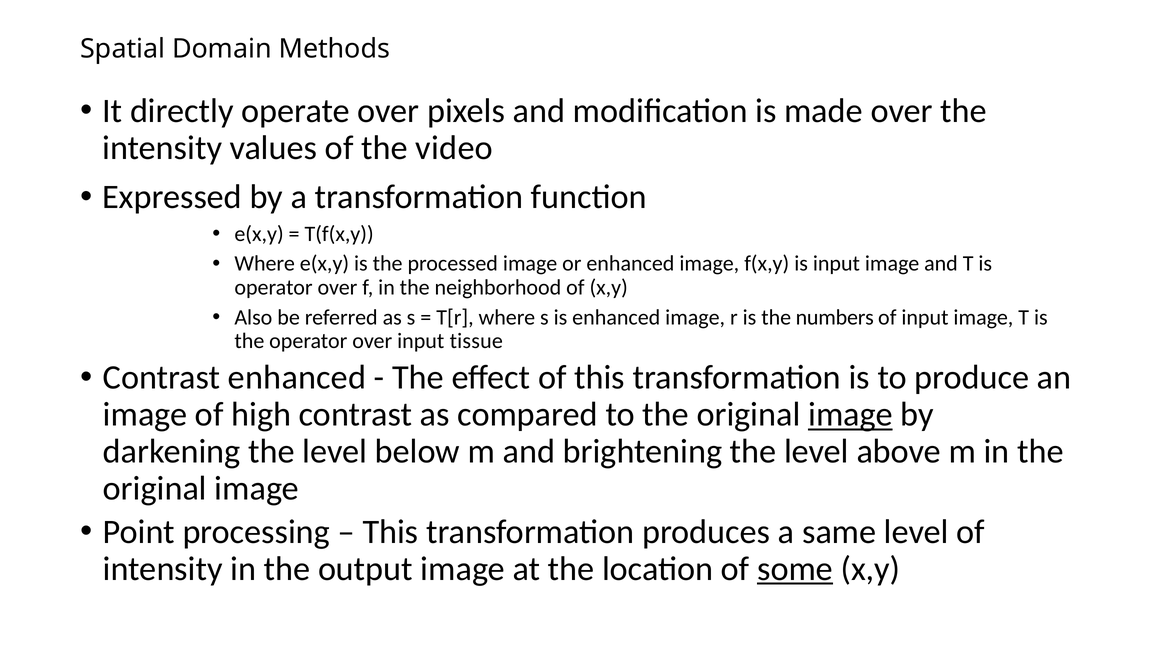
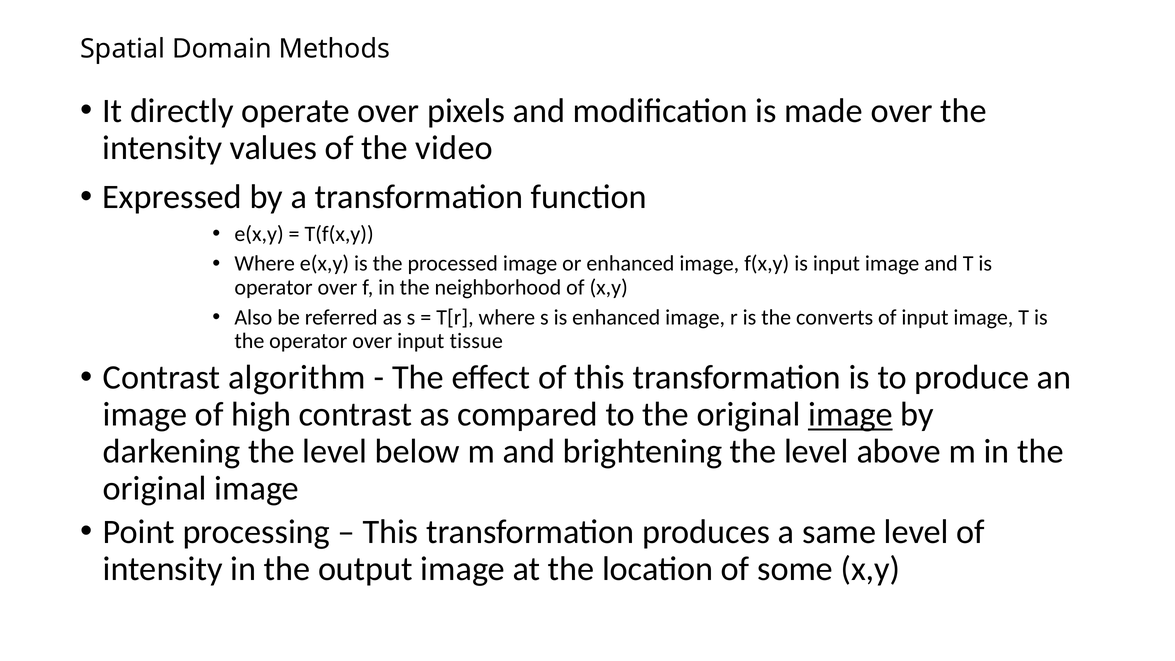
numbers: numbers -> converts (835, 317)
Contrast enhanced: enhanced -> algorithm (297, 378)
some underline: present -> none (795, 569)
